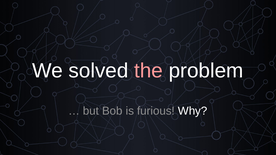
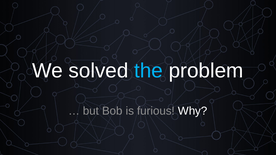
the colour: pink -> light blue (149, 71)
